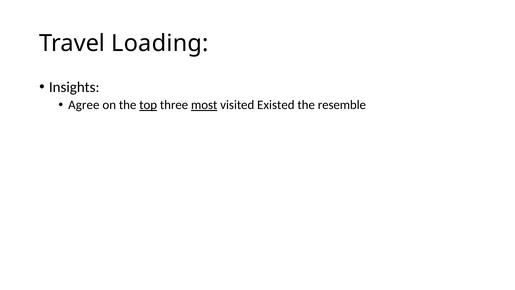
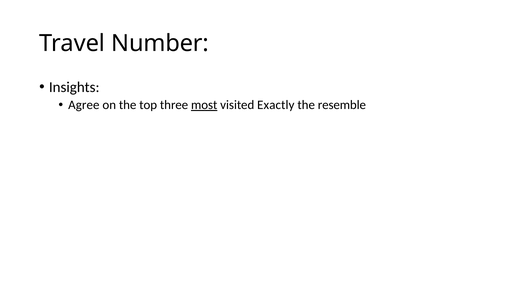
Loading: Loading -> Number (160, 43)
top underline: present -> none (148, 105)
Existed: Existed -> Exactly (276, 105)
